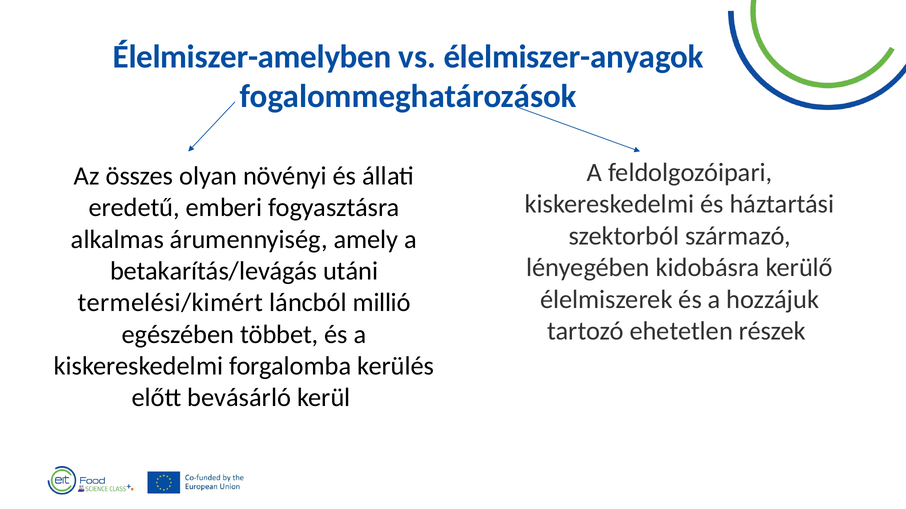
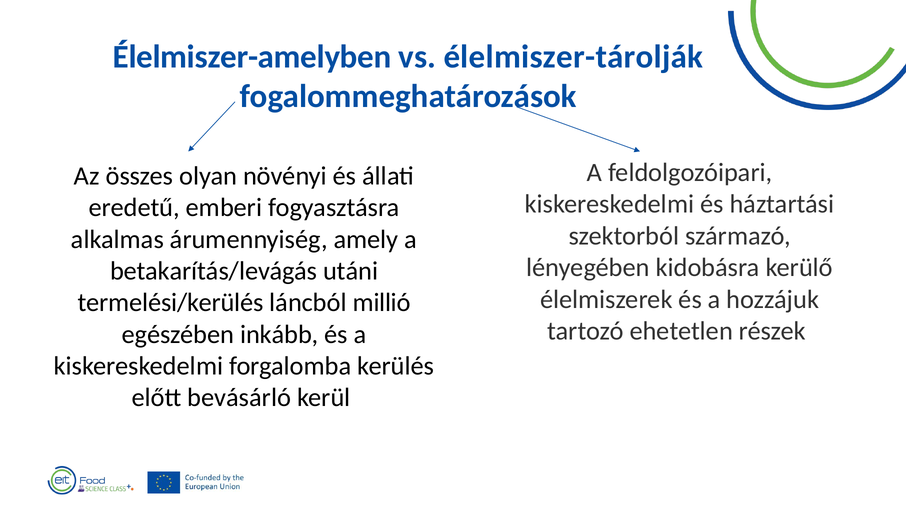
élelmiszer-anyagok: élelmiszer-anyagok -> élelmiszer-tárolják (573, 57)
termelési/kimért: termelési/kimért -> termelési/kerülés (171, 303)
többet: többet -> inkább (279, 335)
